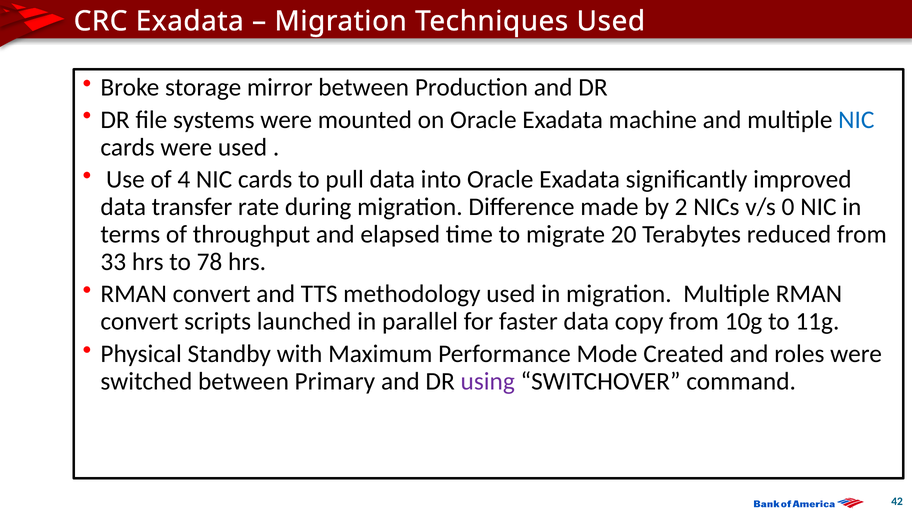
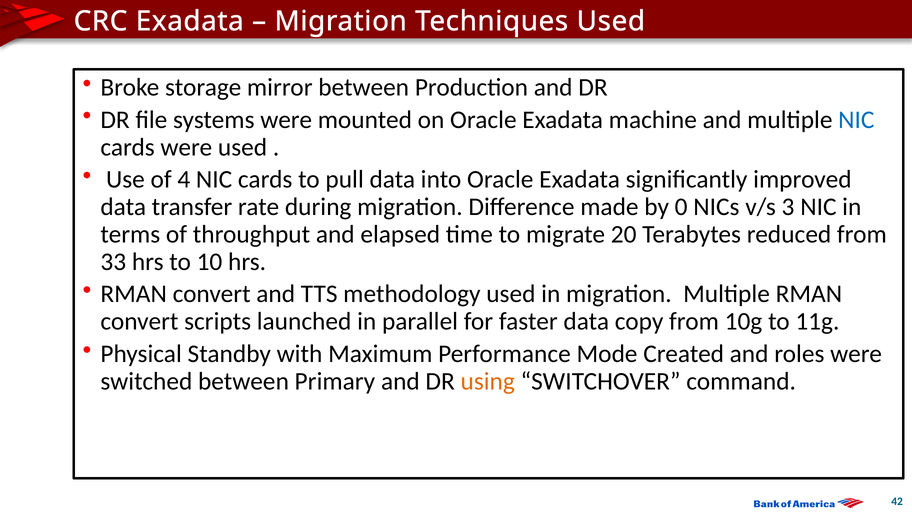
2: 2 -> 0 (681, 207)
0: 0 -> 3 (788, 207)
78: 78 -> 10 (209, 262)
using colour: purple -> orange (488, 381)
